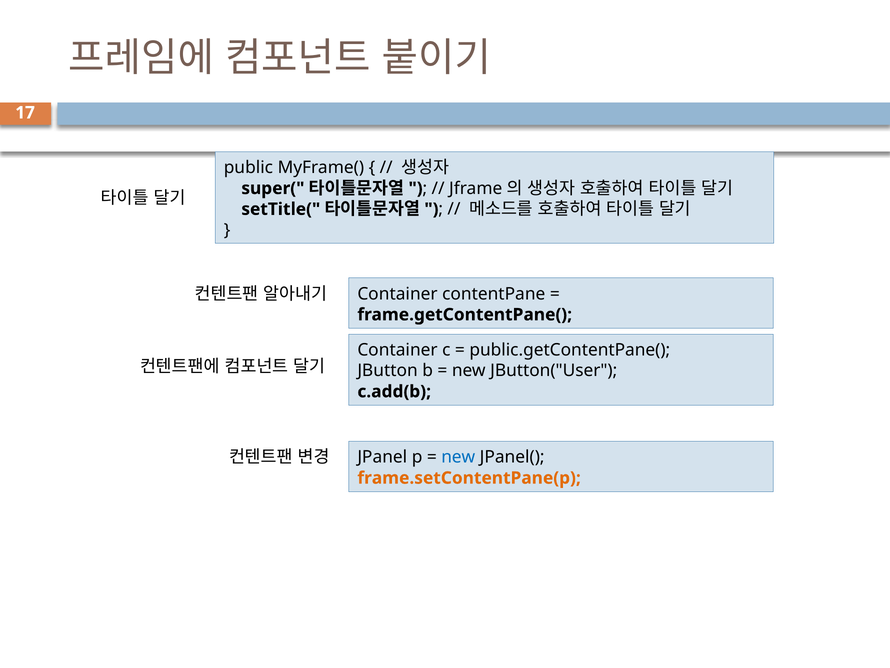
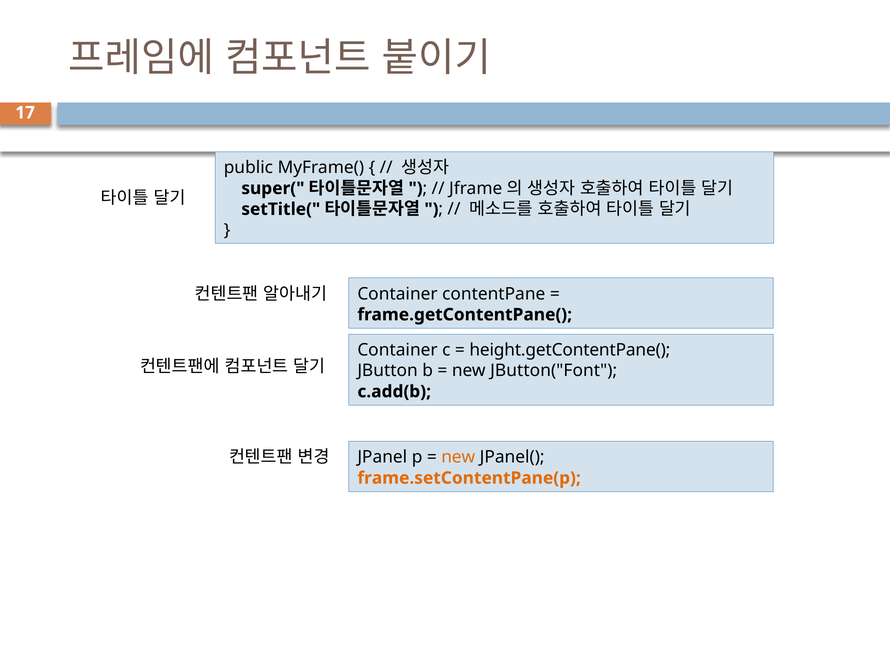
public.getContentPane(: public.getContentPane( -> height.getContentPane( (570, 350)
JButton("User: JButton("User -> JButton("Font (554, 371)
new colour: blue -> orange (458, 457)
